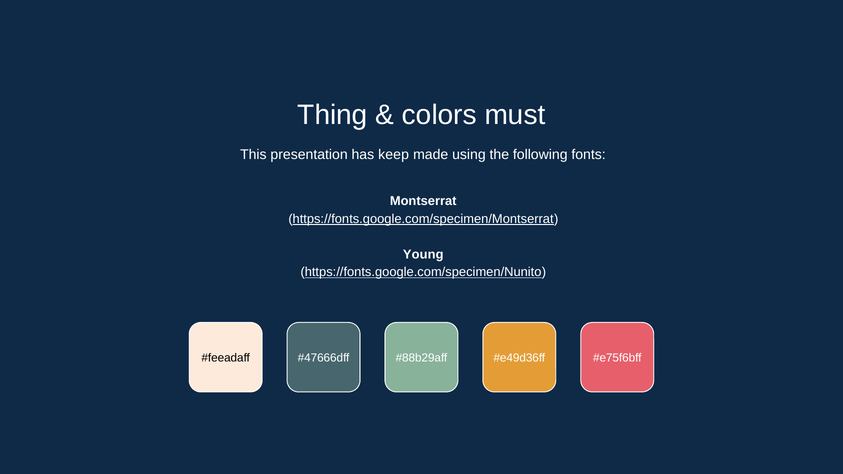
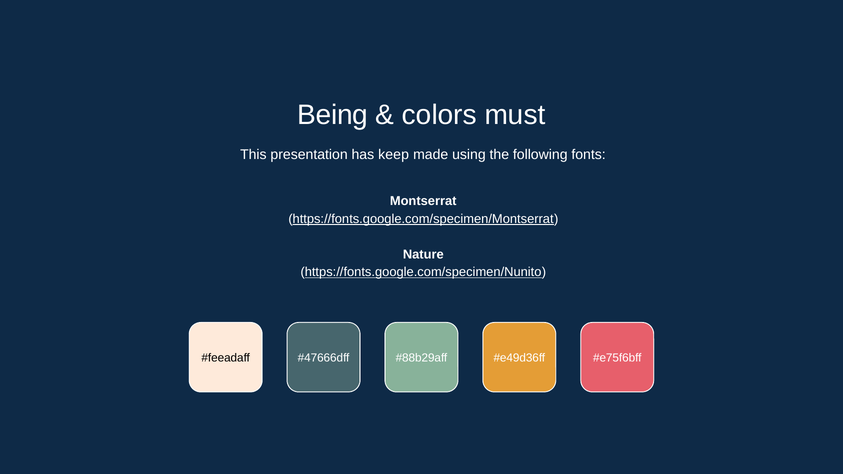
Thing: Thing -> Being (333, 115)
Young: Young -> Nature (423, 255)
